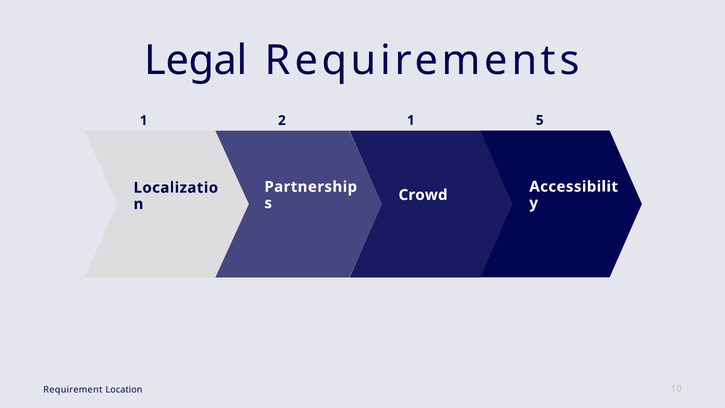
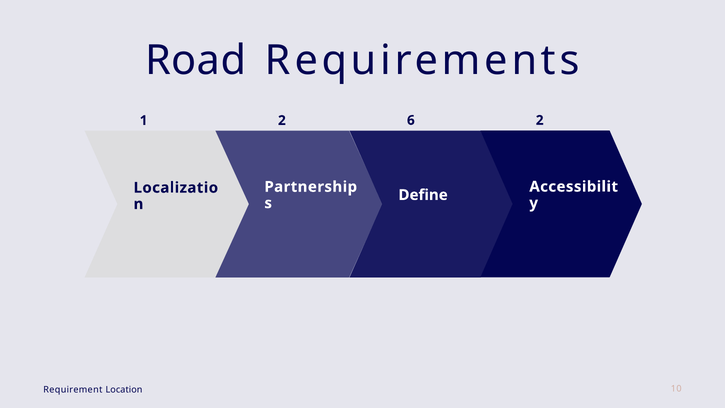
Legal: Legal -> Road (196, 60)
1 1: 1 -> 6 (411, 120)
2 5: 5 -> 2 (540, 120)
Crowd: Crowd -> Define (423, 195)
